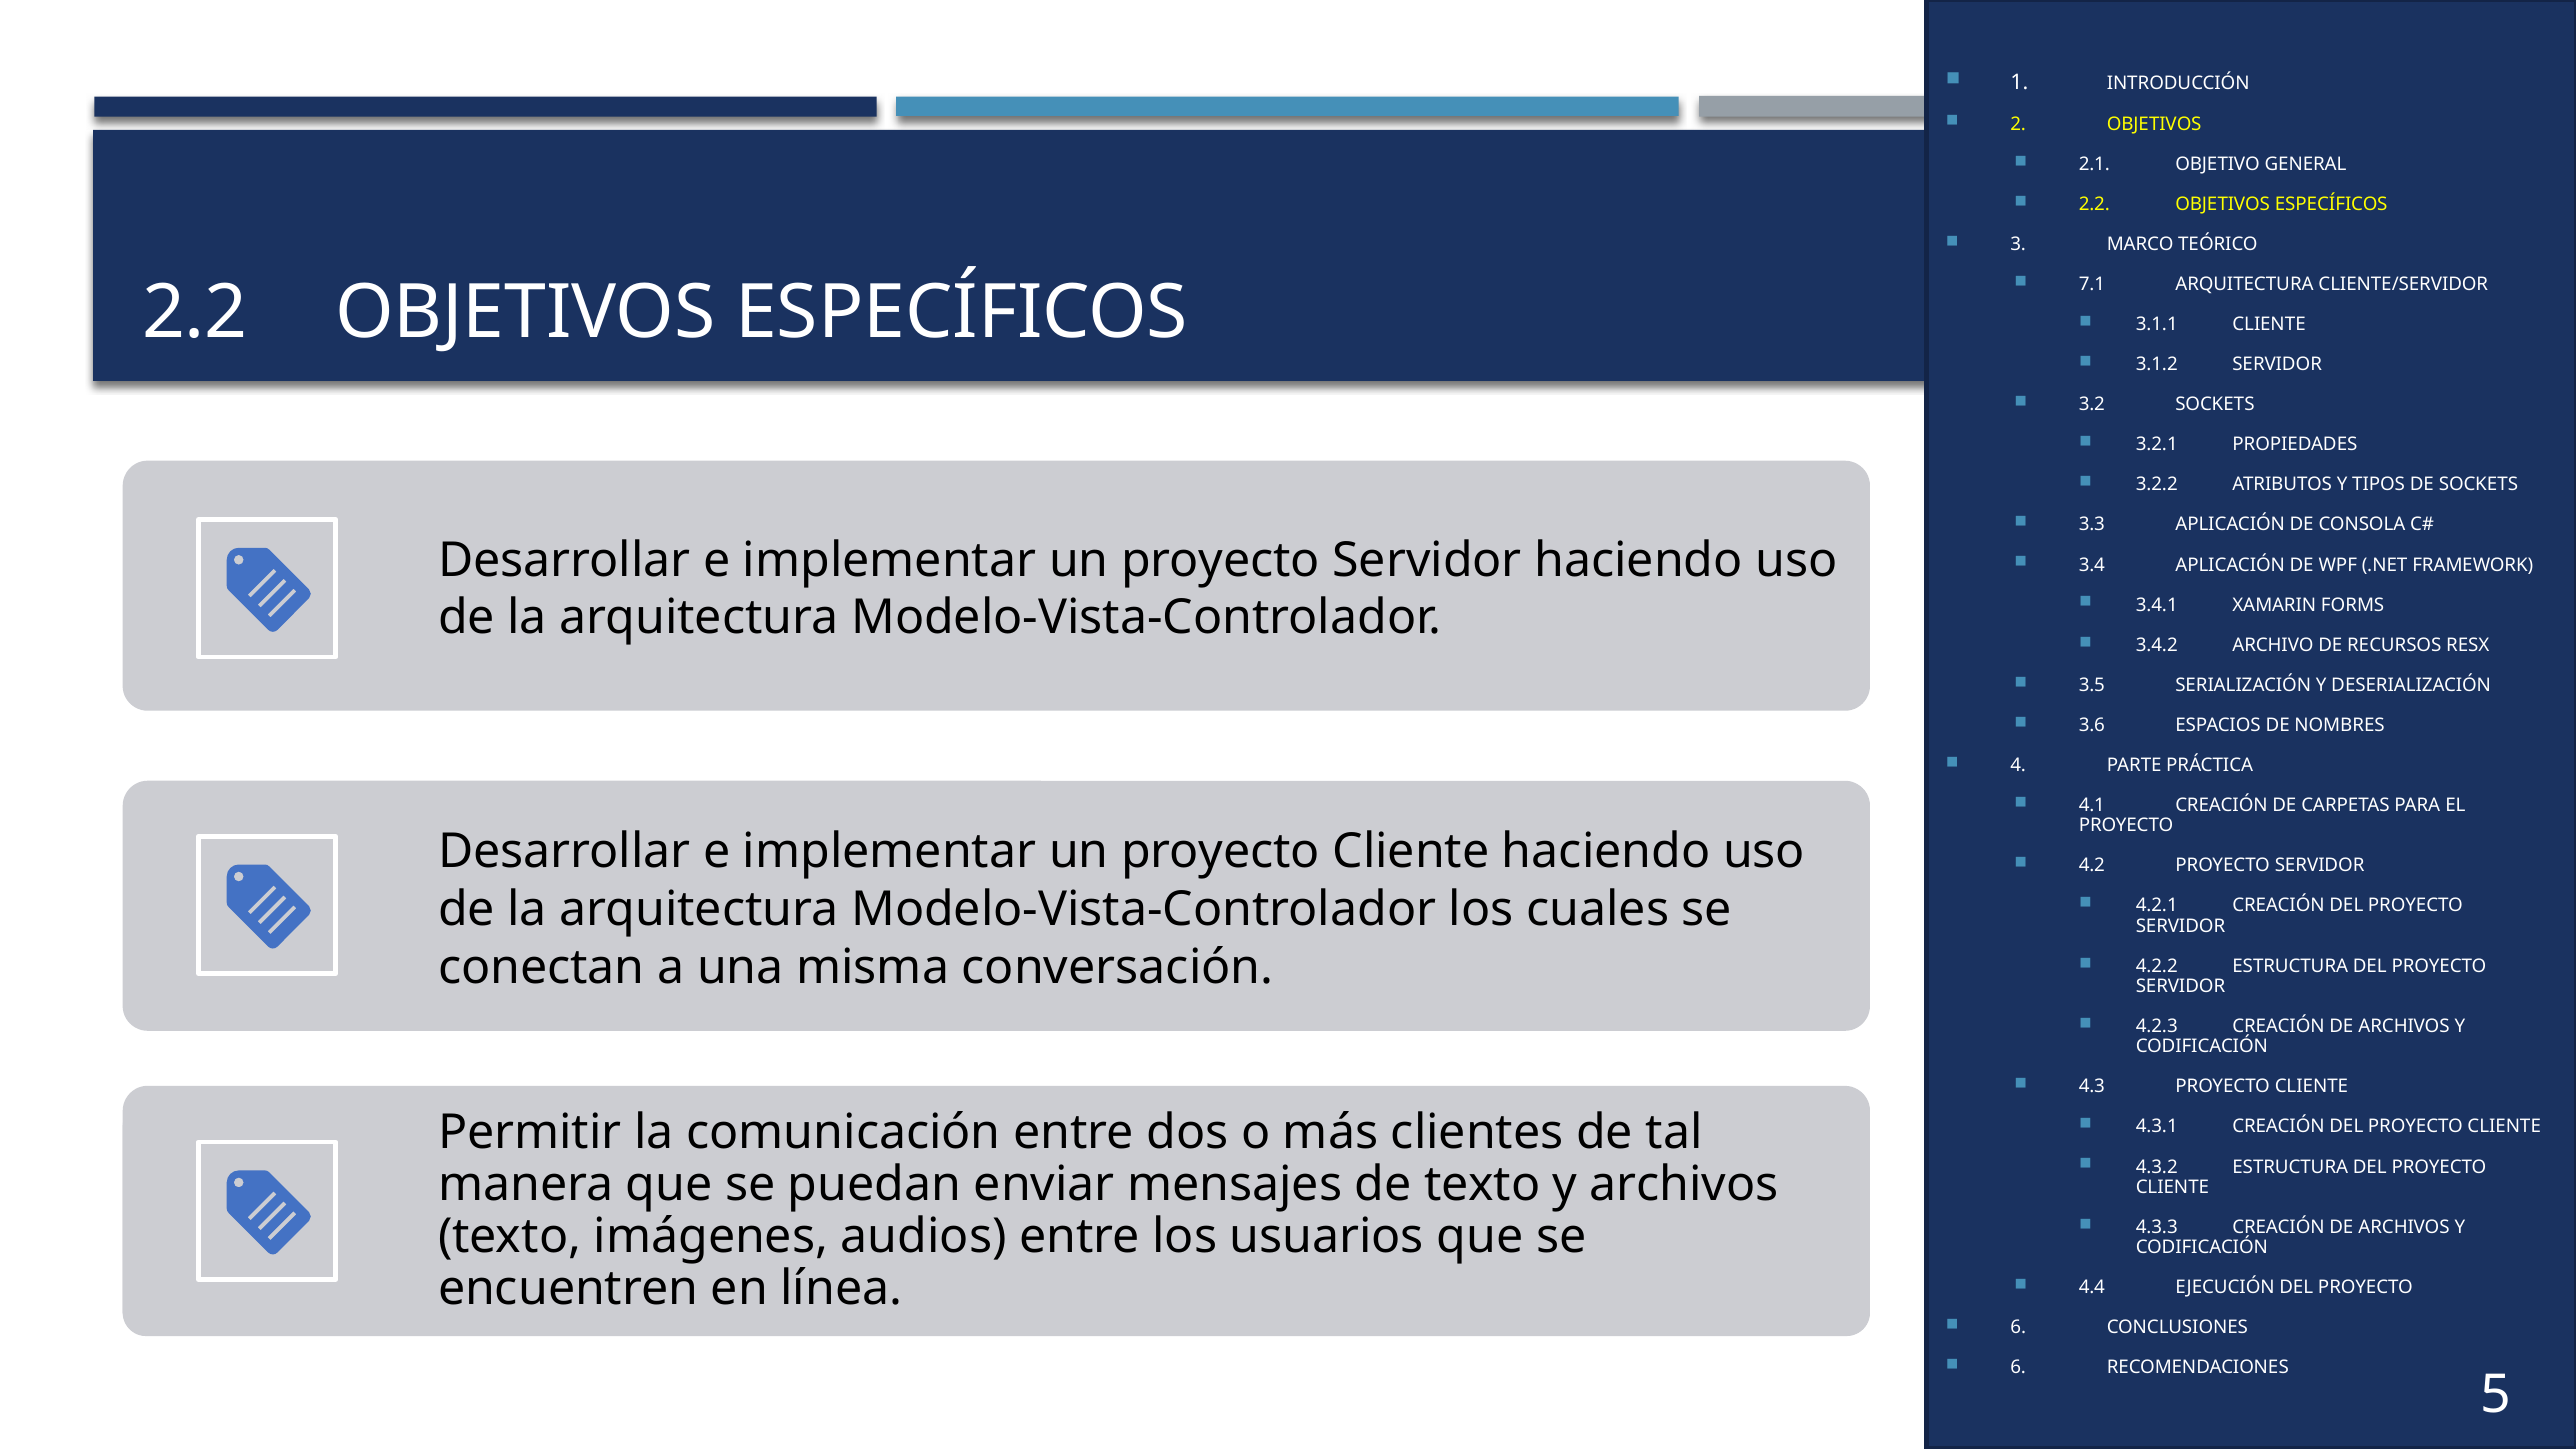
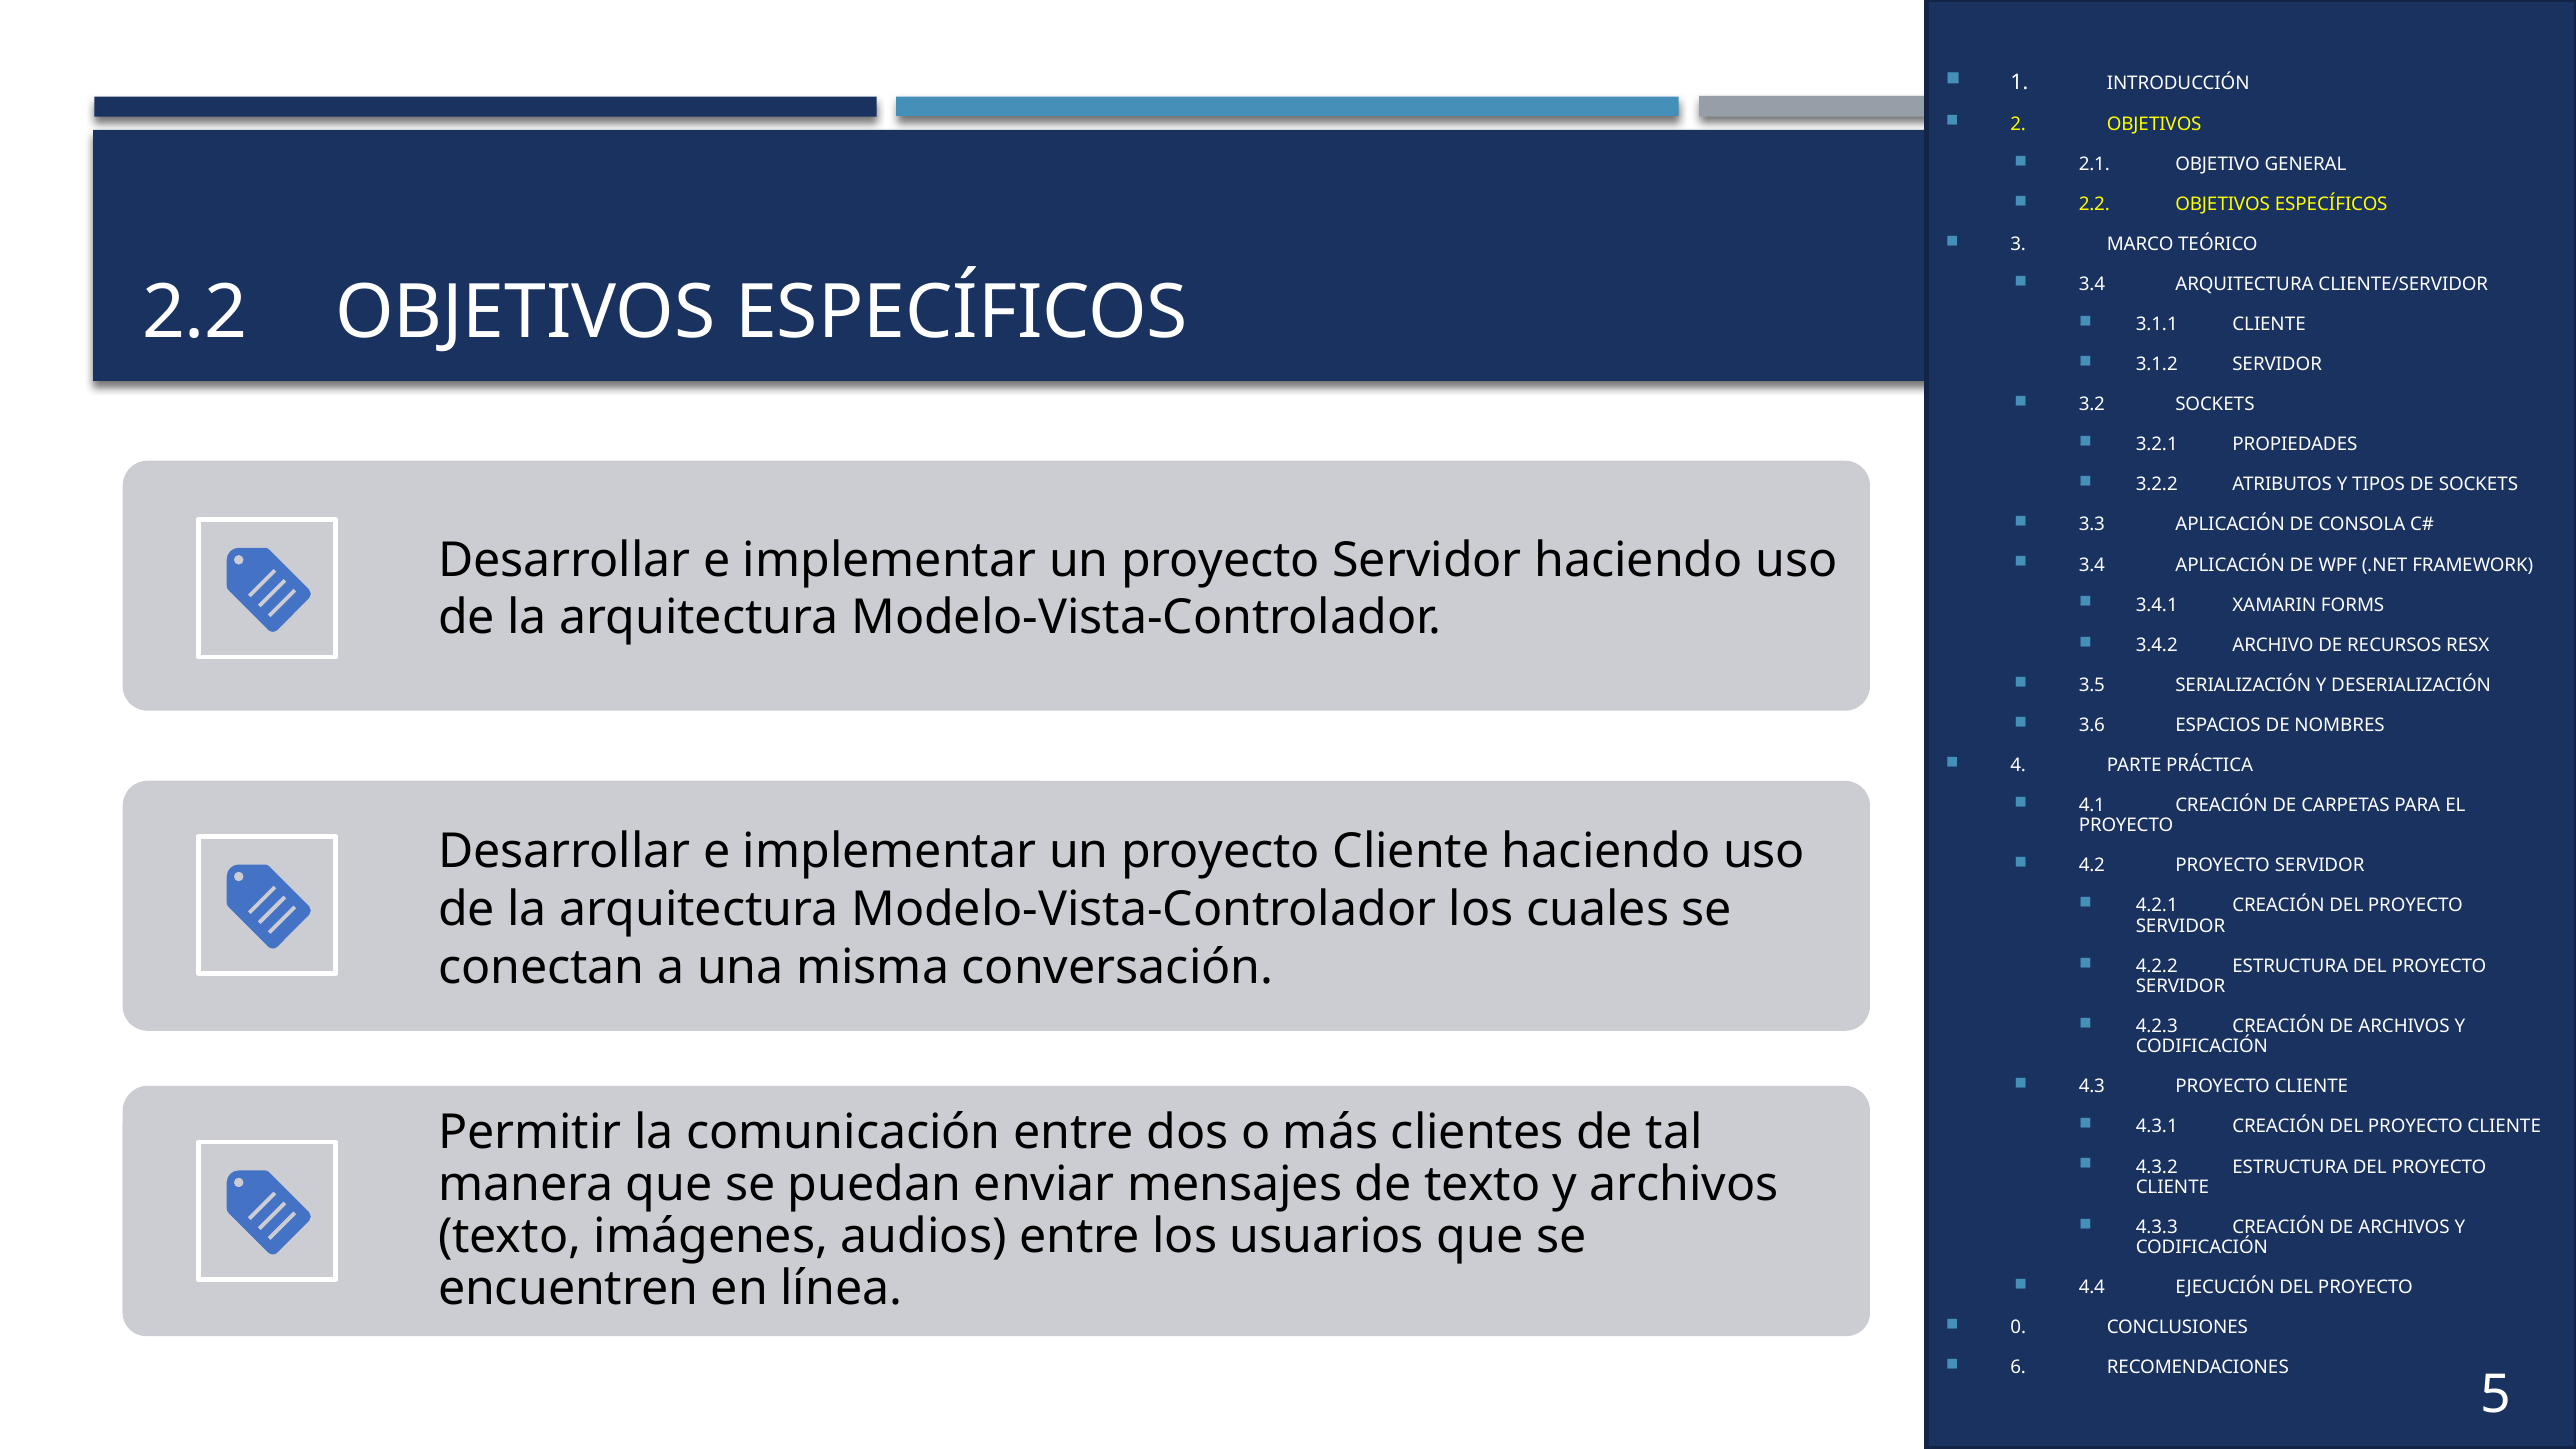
7.1: 7.1 -> 3.4 (2092, 284)
6: 6 -> 0 (2018, 1328)
